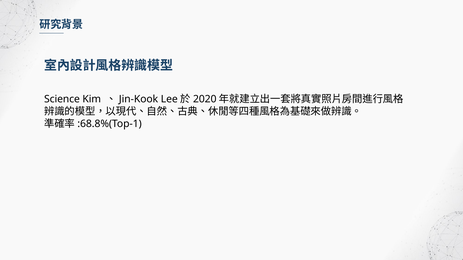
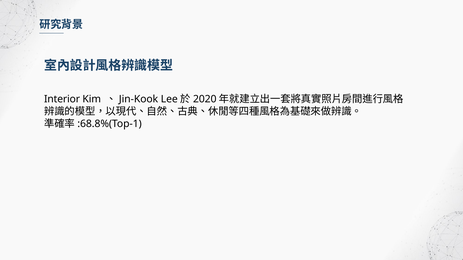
Science: Science -> Interior (62, 99)
